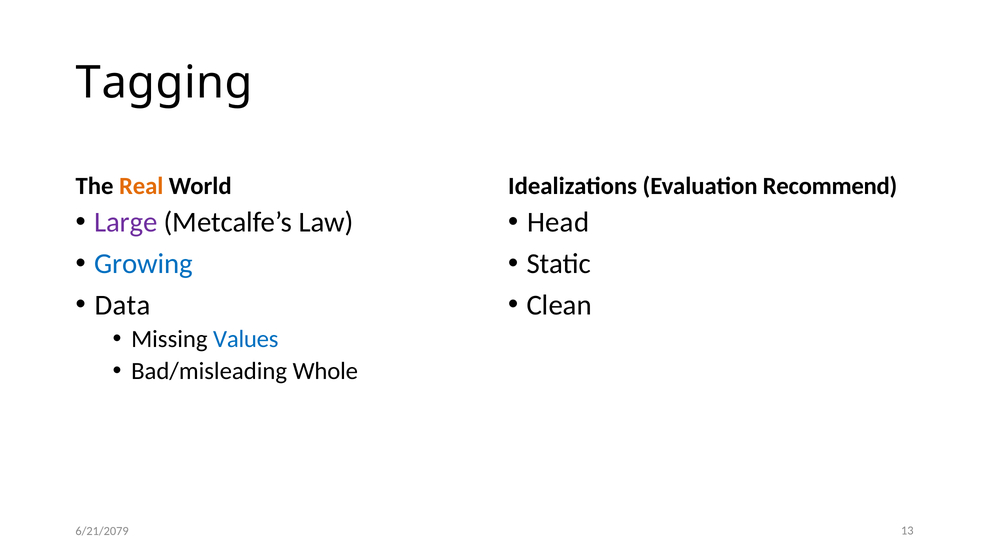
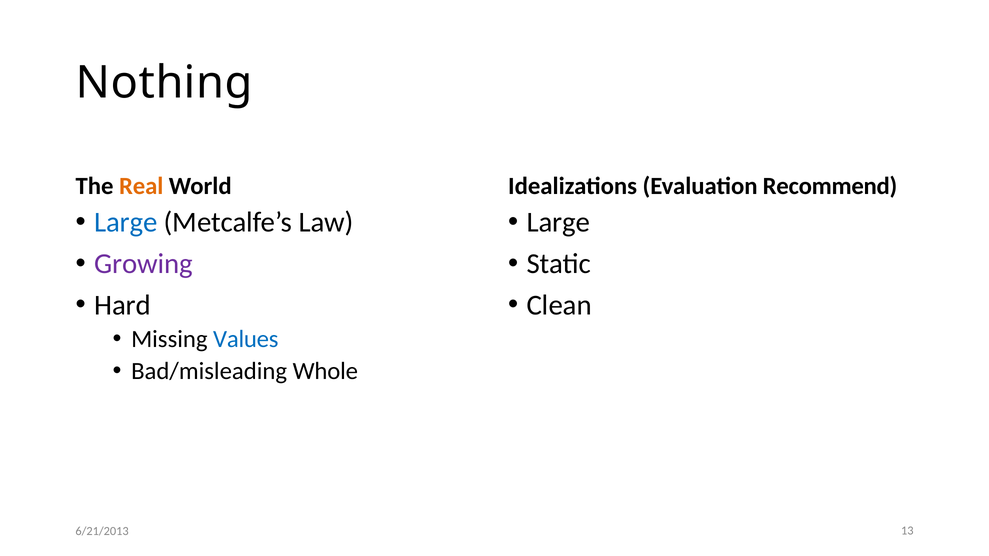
Tagging: Tagging -> Nothing (164, 83)
Large colour: purple -> blue (126, 222)
Head: Head -> Large (558, 222)
Growing colour: blue -> purple (143, 264)
Data: Data -> Hard (123, 305)
6/21/2079: 6/21/2079 -> 6/21/2013 (102, 531)
